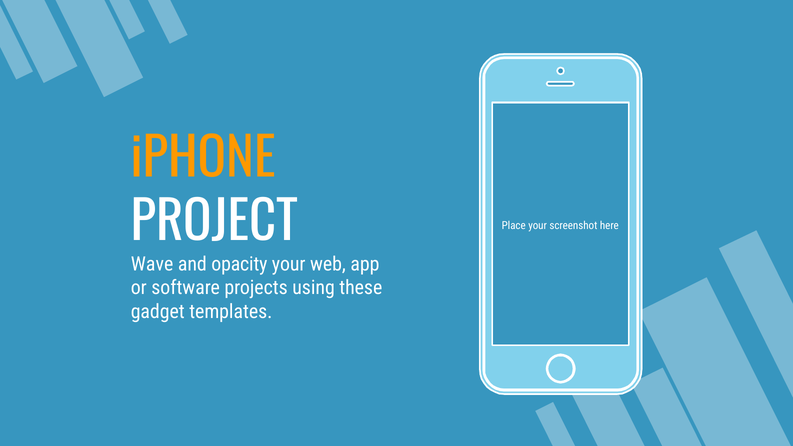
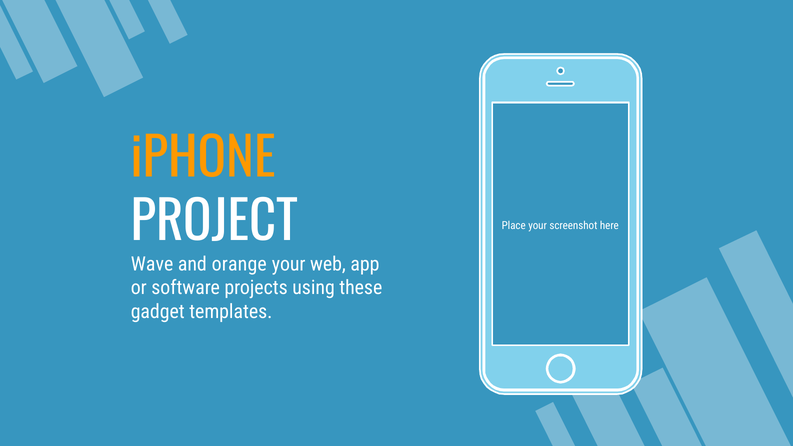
opacity: opacity -> orange (239, 264)
